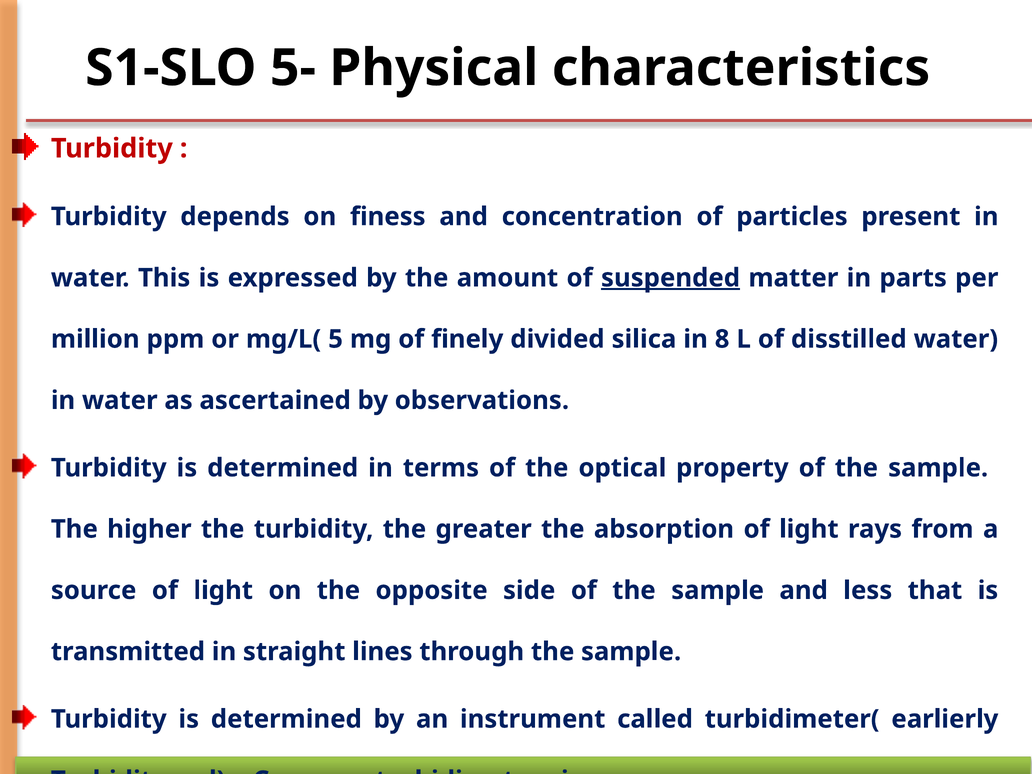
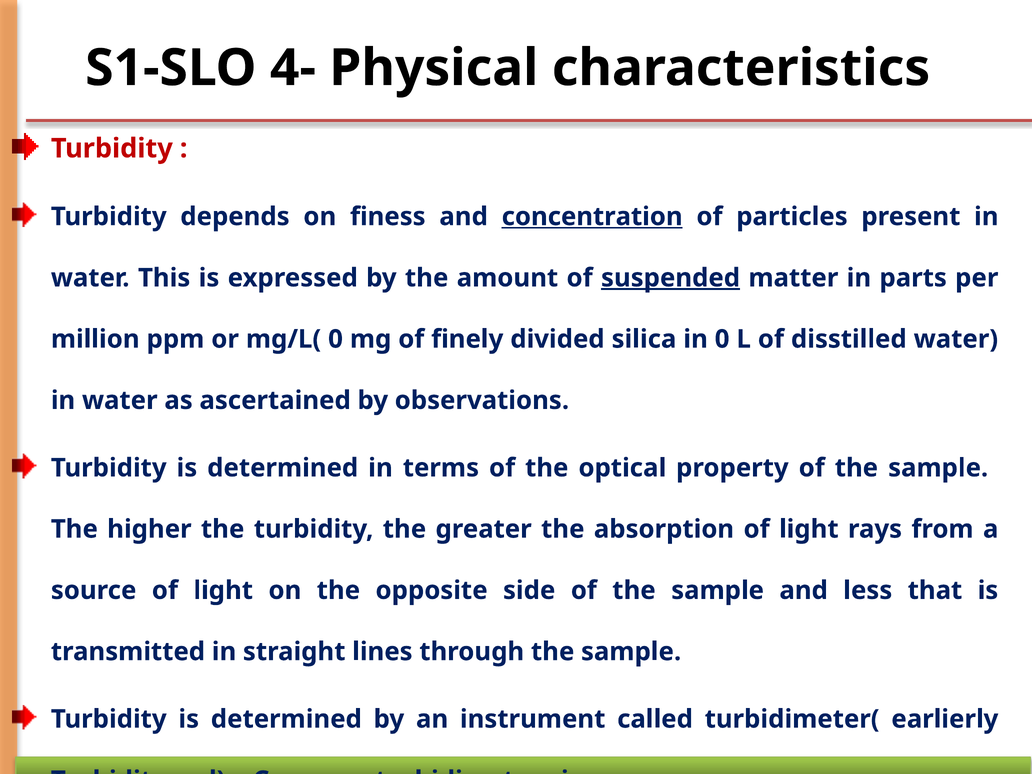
5-: 5- -> 4- (293, 68)
concentration underline: none -> present (592, 217)
mg/L( 5: 5 -> 0 (336, 339)
in 8: 8 -> 0 (722, 339)
